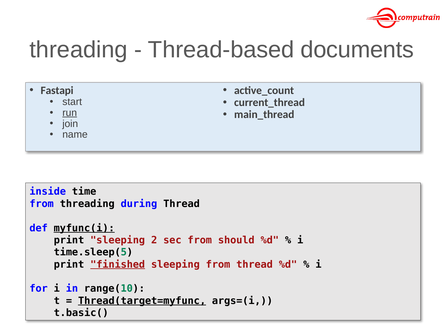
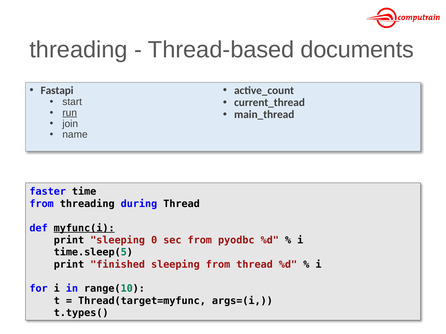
inside: inside -> faster (48, 192)
2: 2 -> 0 (154, 240)
should: should -> pyodbc (236, 240)
finished underline: present -> none (118, 265)
Thread(target=myfunc underline: present -> none (142, 301)
t.basic(: t.basic( -> t.types( (81, 313)
